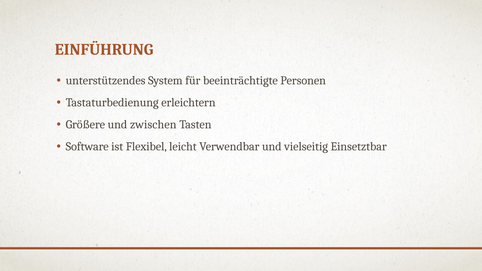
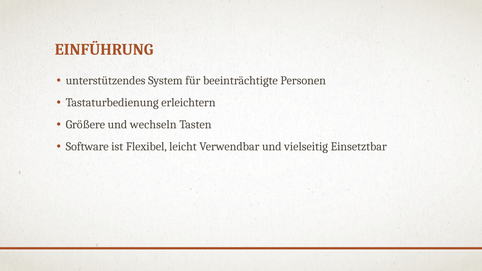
zwischen: zwischen -> wechseln (153, 125)
